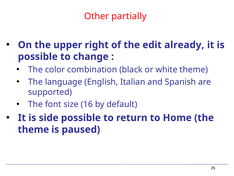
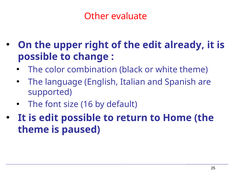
partially: partially -> evaluate (129, 16)
is side: side -> edit (49, 117)
